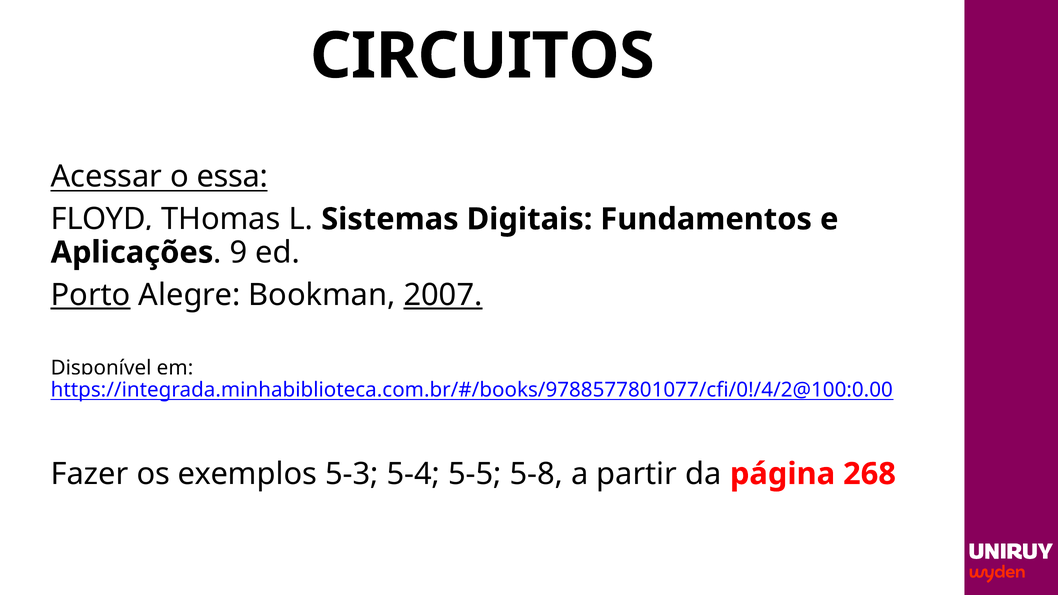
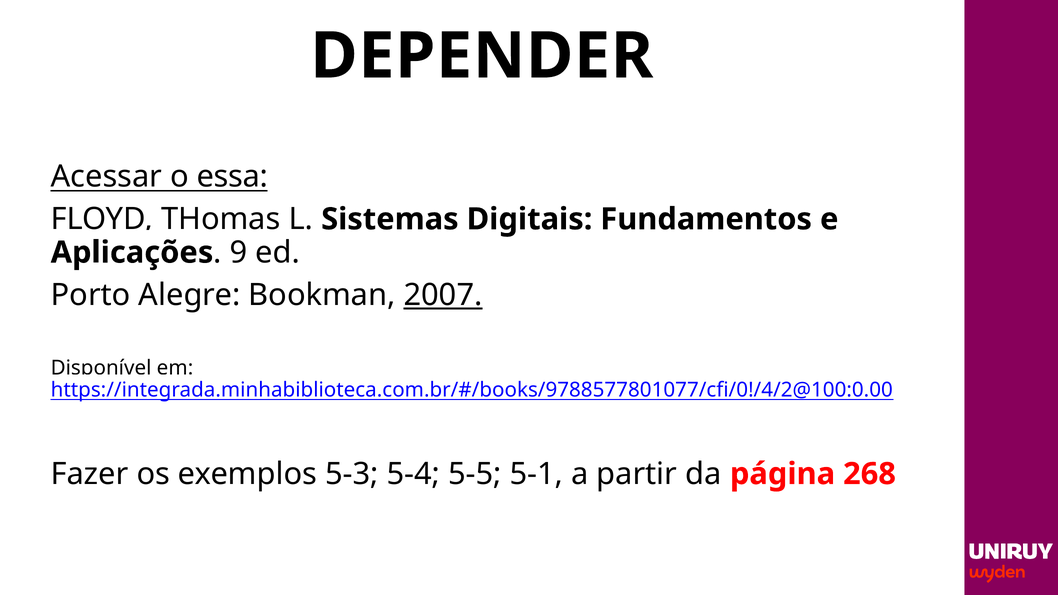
CIRCUITOS: CIRCUITOS -> DEPENDER (482, 56)
Porto underline: present -> none (91, 295)
5-8: 5-8 -> 5-1 (536, 474)
